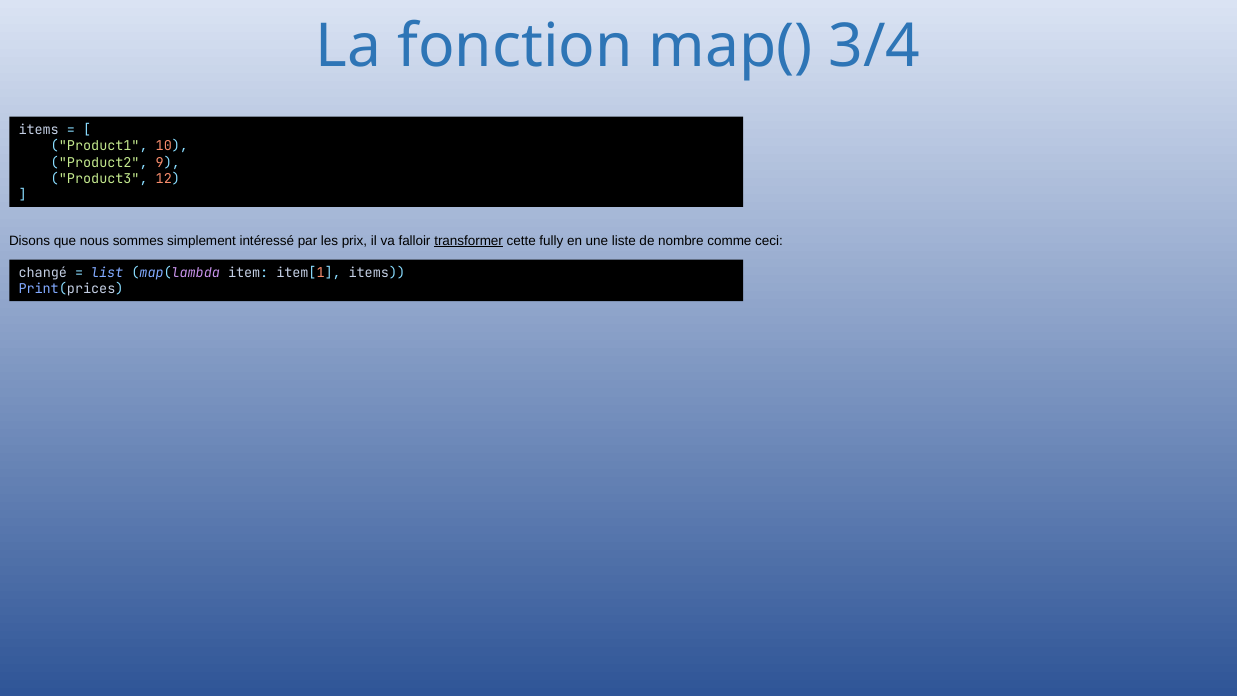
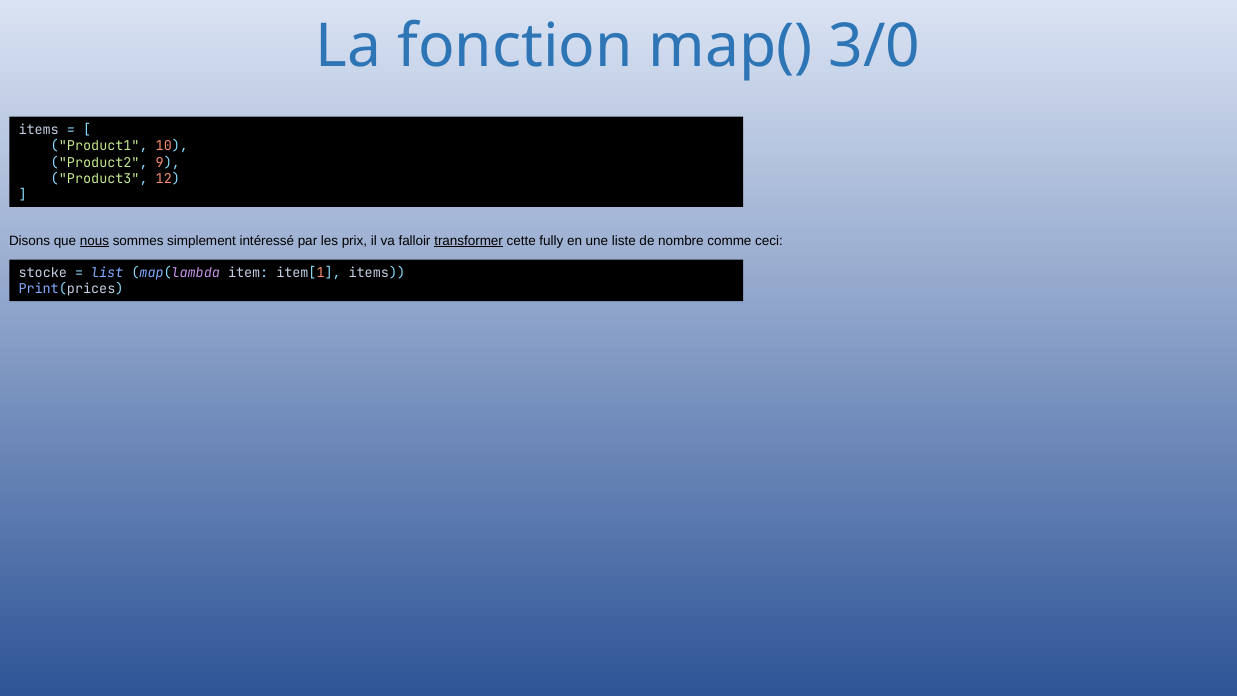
3/4: 3/4 -> 3/0 (874, 46)
nous underline: none -> present (95, 241)
changé: changé -> stocke (43, 273)
